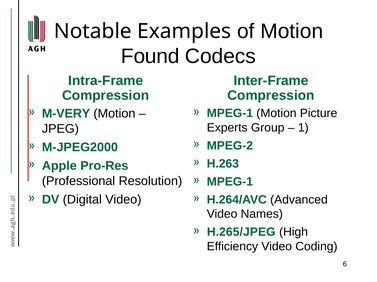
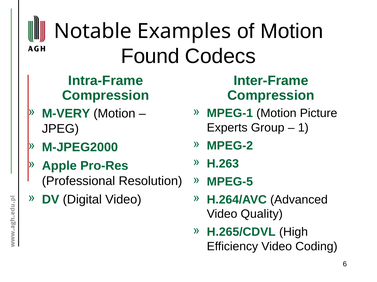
MPEG-1: MPEG-1 -> MPEG-5 (230, 182)
Names: Names -> Quality (262, 215)
H.265/JPEG: H.265/JPEG -> H.265/CDVL (241, 233)
